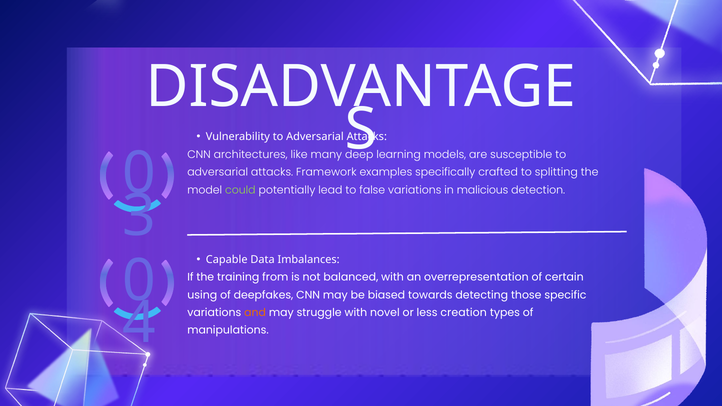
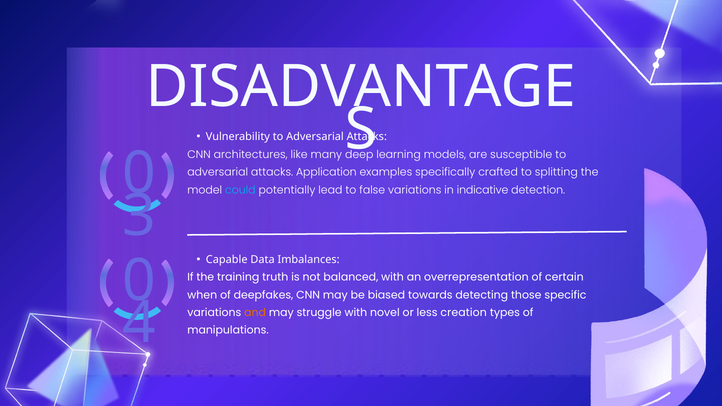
Framework: Framework -> Application (326, 172)
could colour: light green -> light blue (240, 190)
malicious: malicious -> indicative (483, 190)
from: from -> truth (275, 277)
using: using -> when (202, 295)
